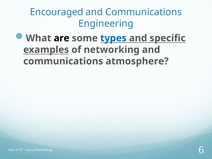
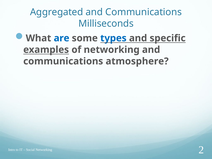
Encouraged: Encouraged -> Aggregated (57, 12)
Engineering: Engineering -> Milliseconds (106, 24)
are colour: black -> blue (62, 38)
6: 6 -> 2 (201, 150)
